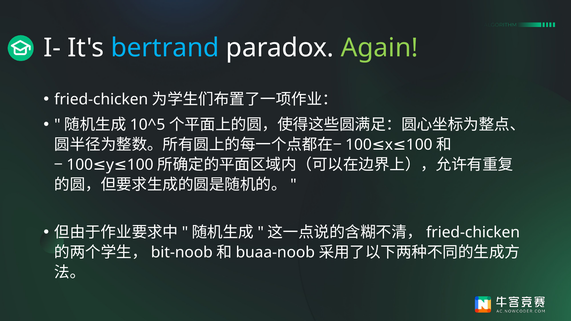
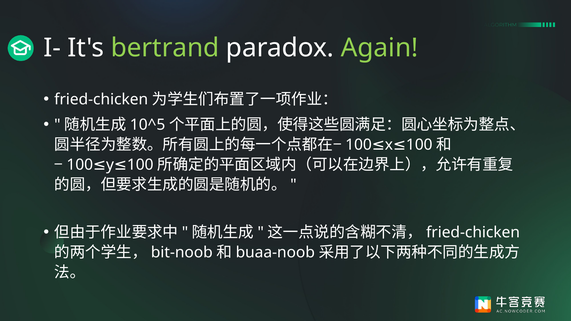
bertrand colour: light blue -> light green (165, 48)
